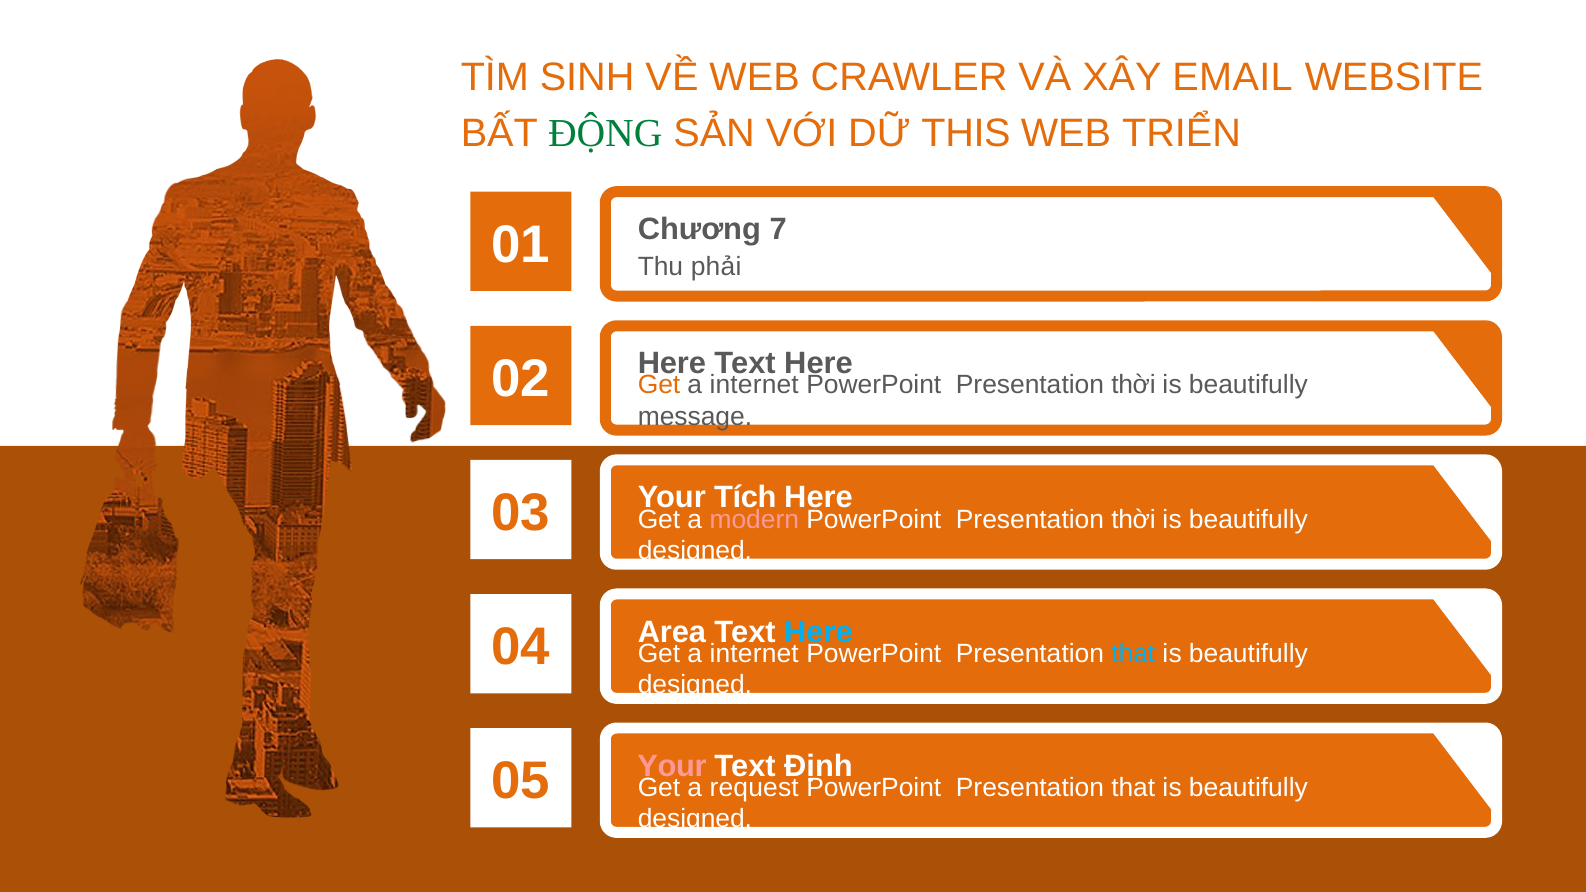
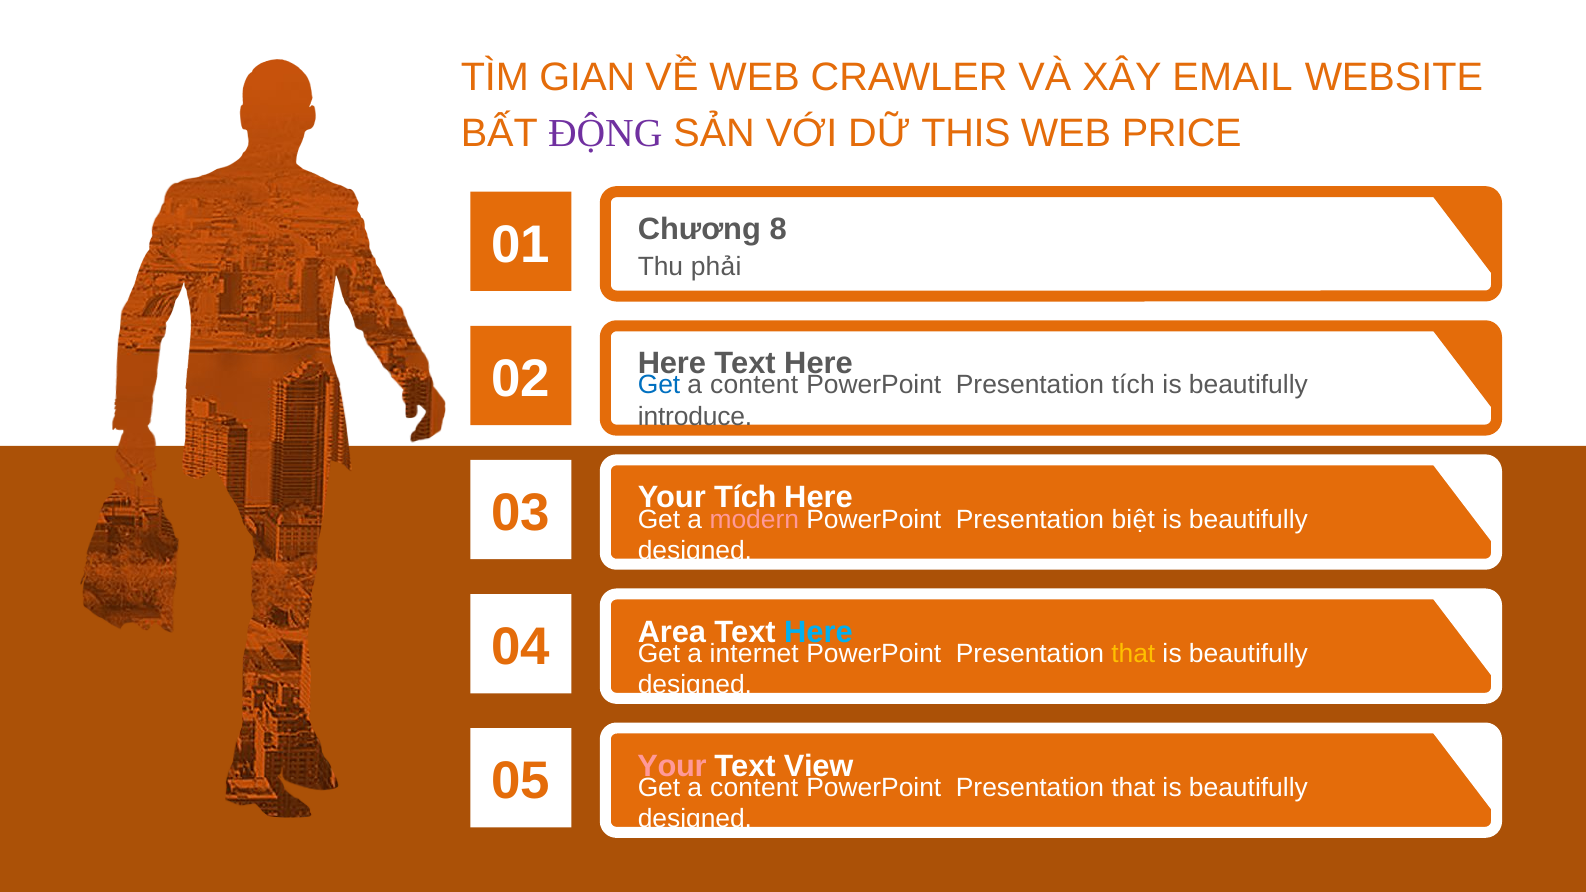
SINH: SINH -> GIAN (587, 78)
ĐỘNG colour: green -> purple (605, 133)
TRIỂN: TRIỂN -> PRICE (1182, 133)
7: 7 -> 8 (778, 230)
Get colour: orange -> blue (659, 385)
internet: internet -> content (754, 385)
thời: thời -> tích (1133, 385)
message: message -> introduce (695, 417)
thời: thời -> biệt (1133, 519)
that colour: light blue -> yellow (1133, 654)
Định: Định -> View (819, 766)
request: request -> content (754, 788)
